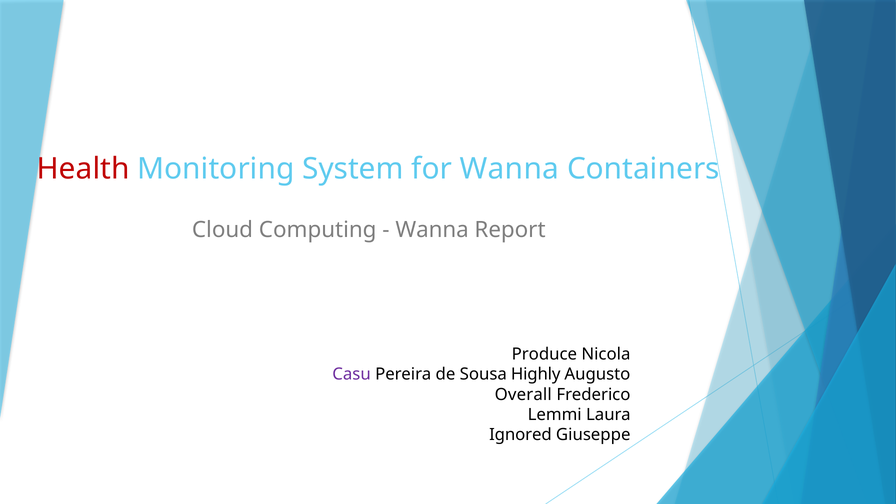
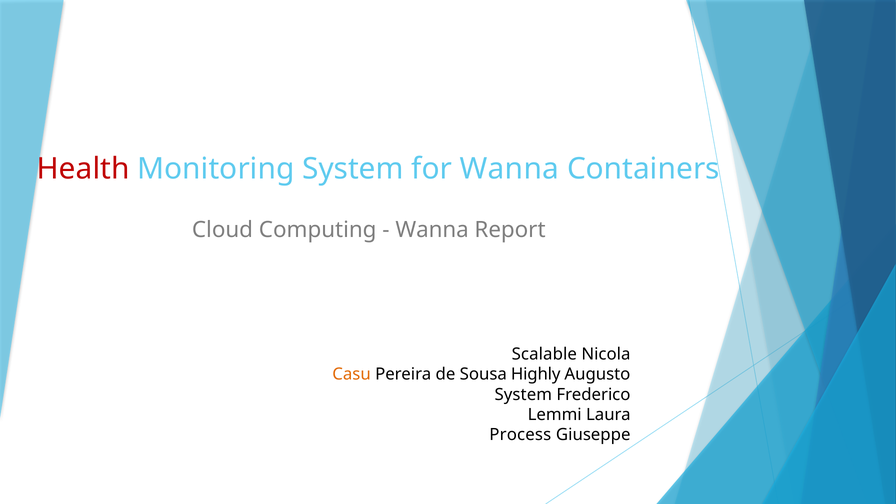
Produce: Produce -> Scalable (544, 354)
Casu colour: purple -> orange (352, 374)
Overall: Overall -> System (523, 395)
Ignored: Ignored -> Process (520, 435)
